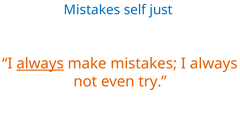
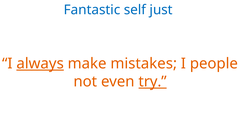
Mistakes: Mistakes -> Fantastic (92, 10)
mistakes I always: always -> people (214, 64)
try underline: none -> present (153, 82)
